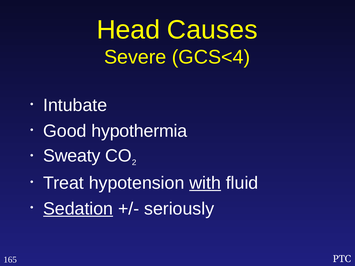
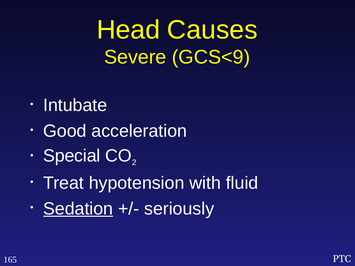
GCS<4: GCS<4 -> GCS<9 (211, 57)
hypothermia: hypothermia -> acceleration (139, 131)
Sweaty: Sweaty -> Special (72, 156)
with underline: present -> none (205, 183)
